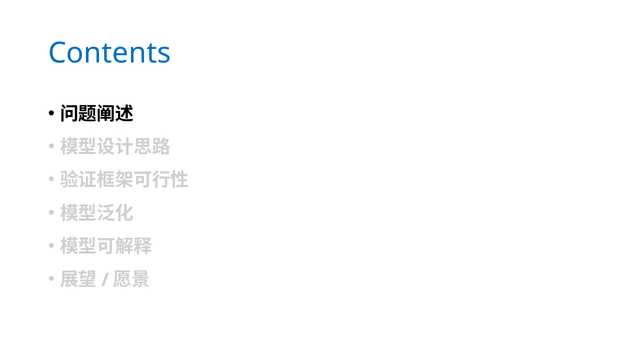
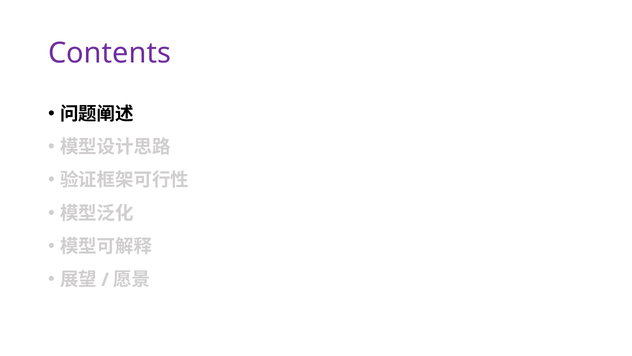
Contents colour: blue -> purple (110, 53)
